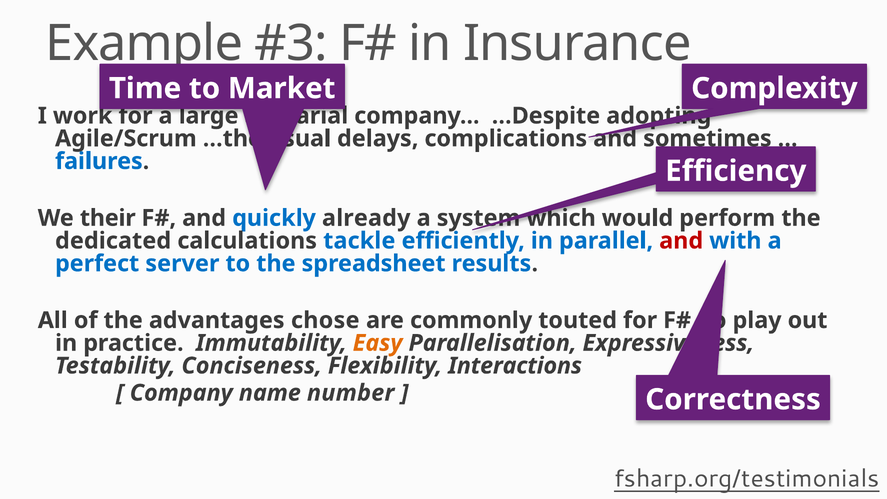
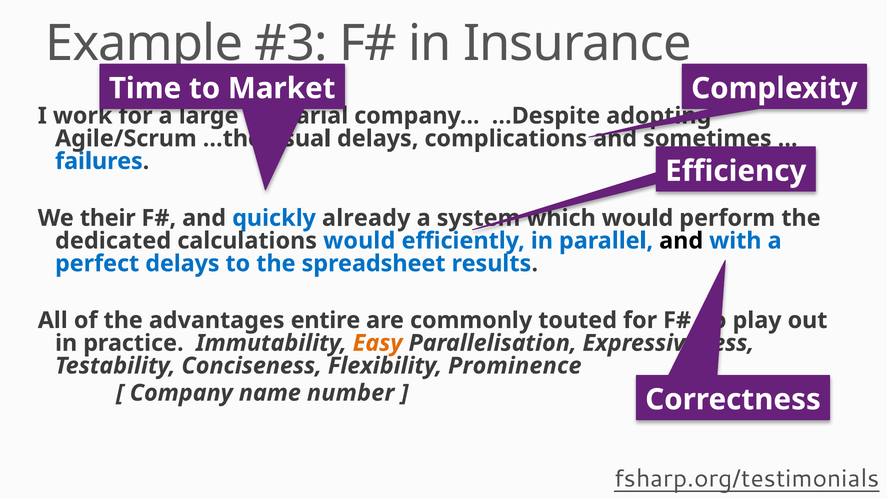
calculations tackle: tackle -> would (359, 241)
and colour: red -> black (681, 241)
perfect server: server -> delays (182, 264)
chose: chose -> entire (325, 320)
Interactions: Interactions -> Prominence (515, 366)
